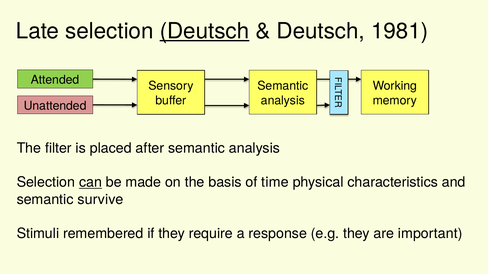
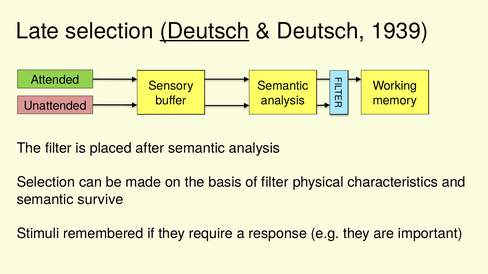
1981: 1981 -> 1939 (400, 31)
can underline: present -> none (91, 183)
of time: time -> filter (275, 183)
